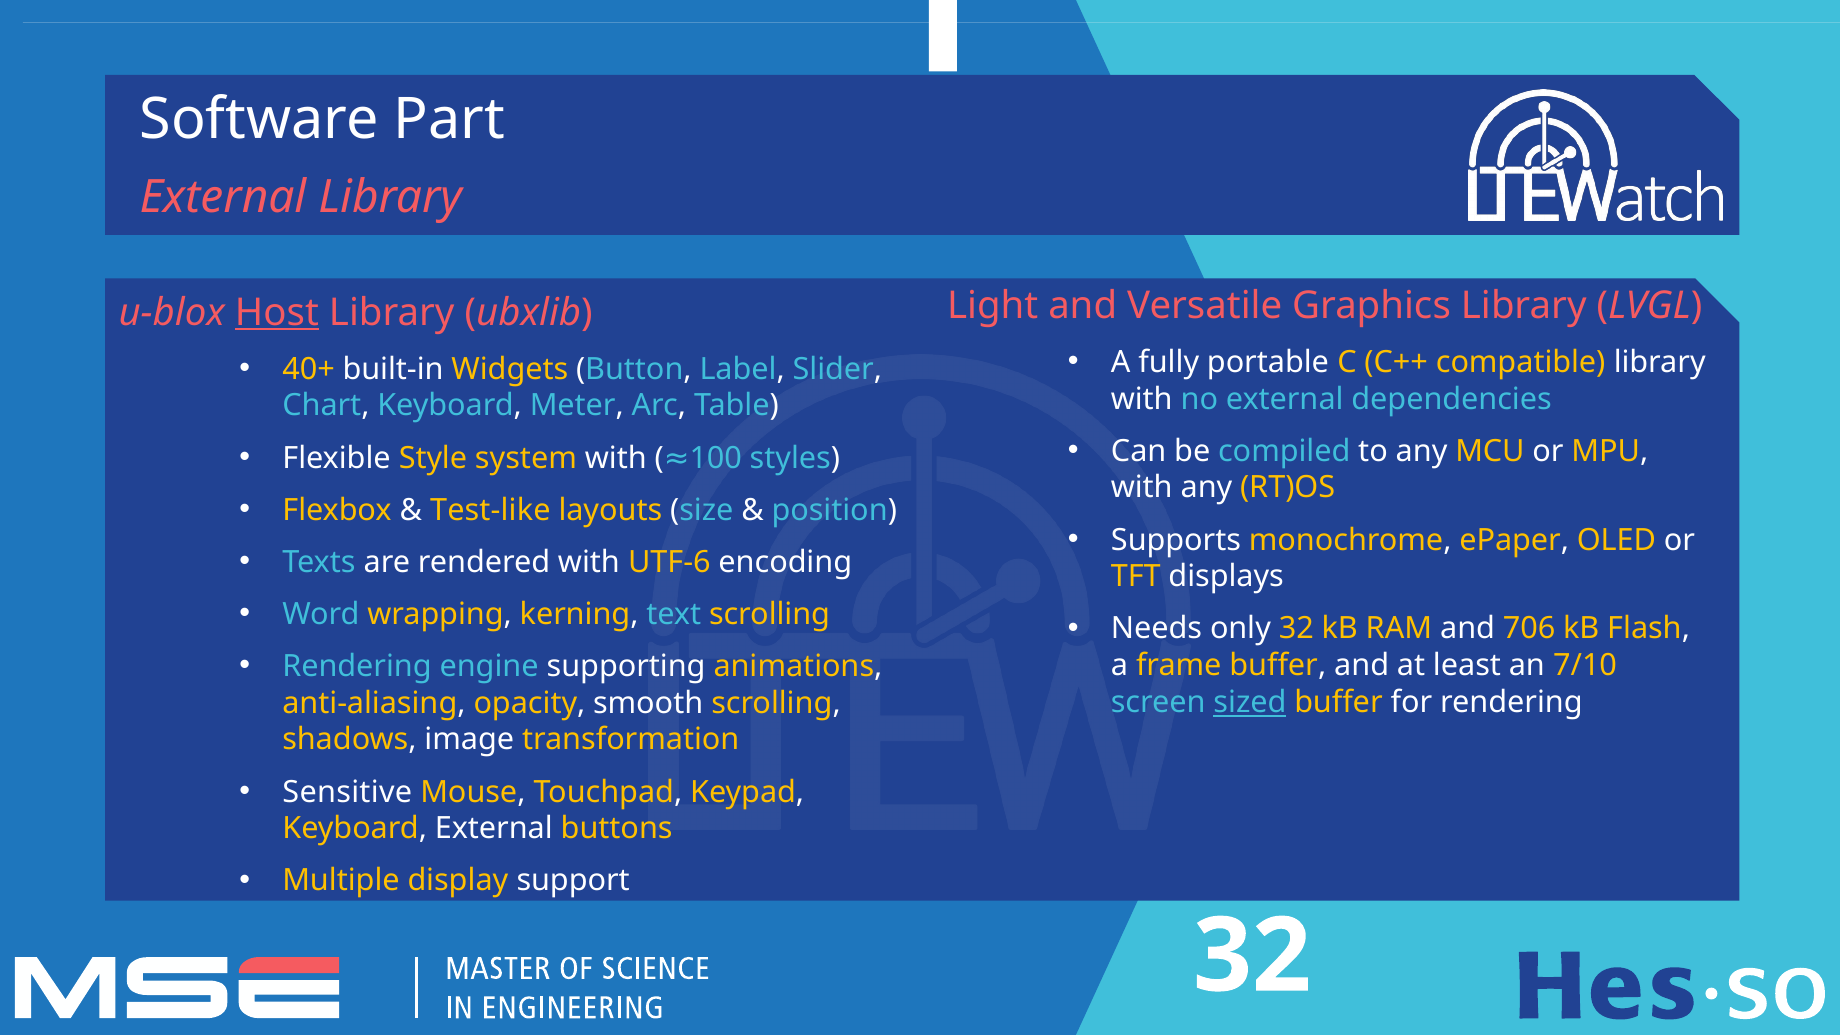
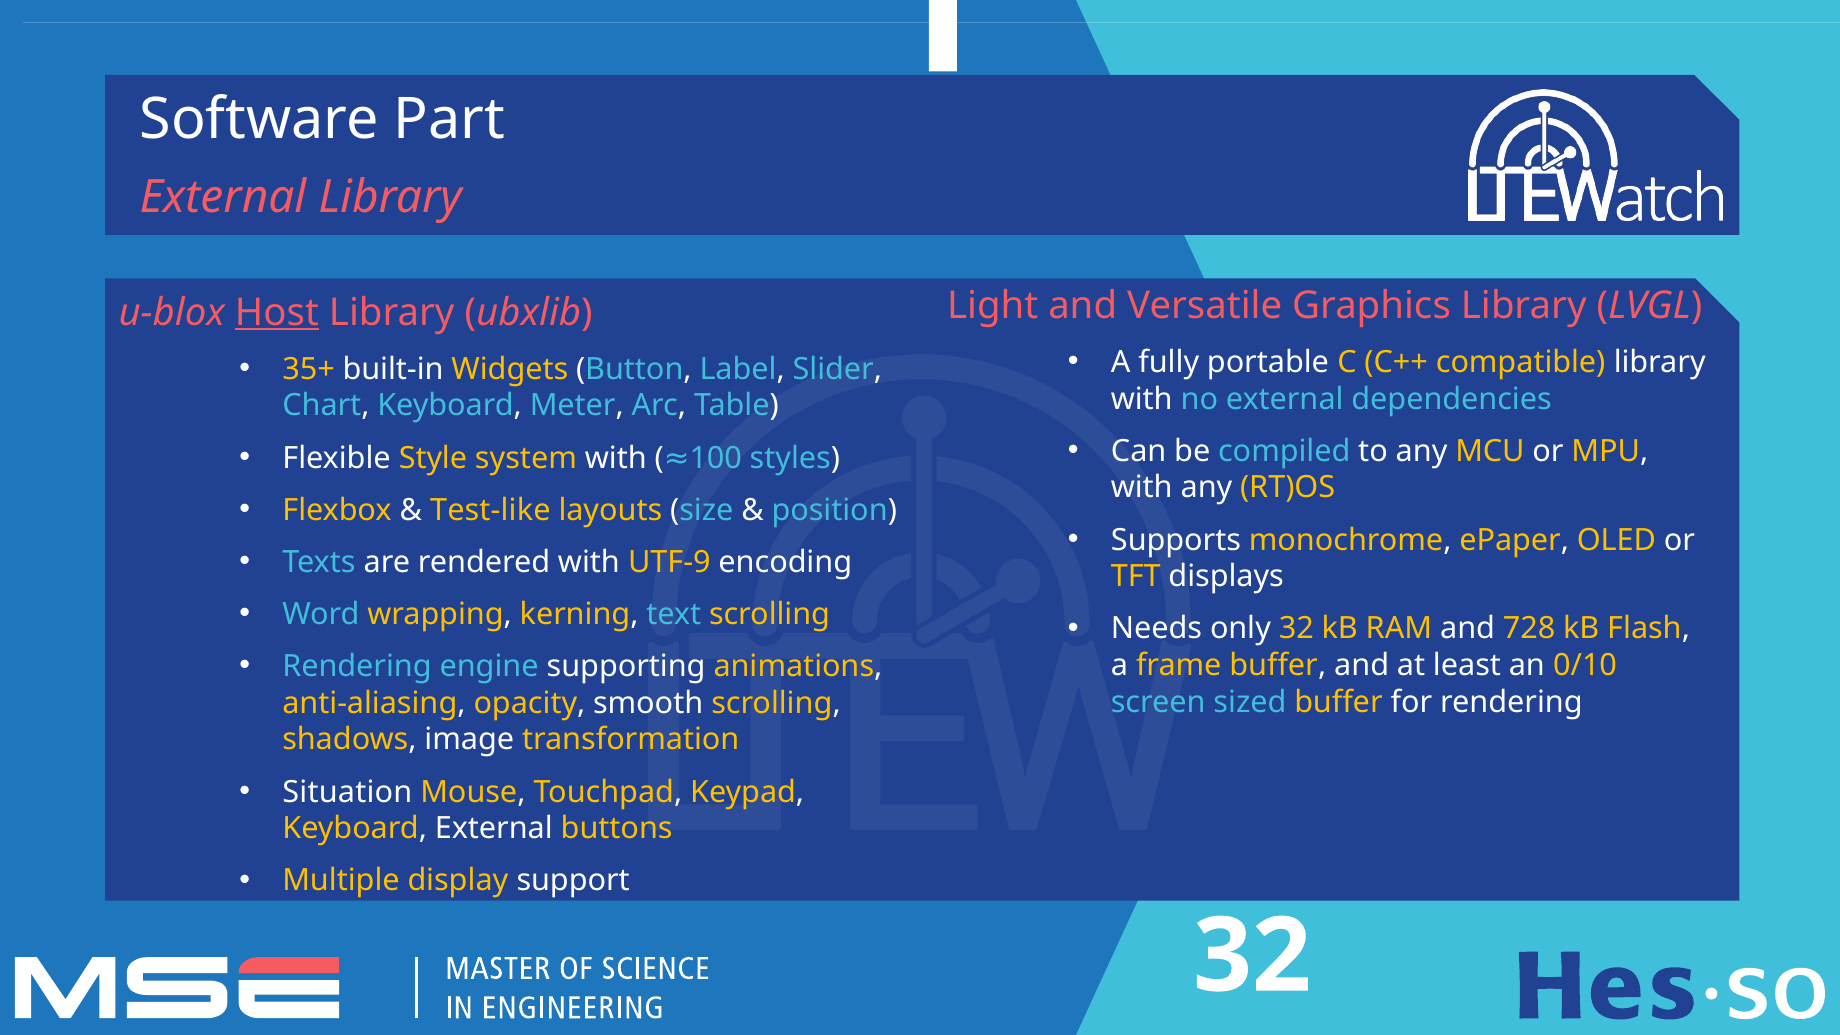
40+: 40+ -> 35+ (309, 369)
UTF-6: UTF-6 -> UTF-9 (669, 562)
706: 706 -> 728 (1529, 629)
7/10: 7/10 -> 0/10 (1585, 666)
sized underline: present -> none (1250, 702)
Sensitive: Sensitive -> Situation (347, 792)
